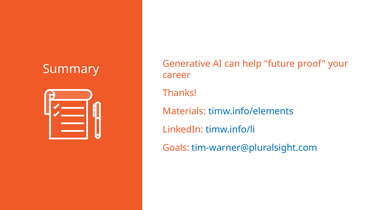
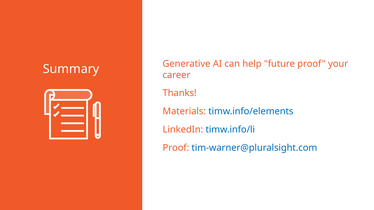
Goals: Goals -> Proof (176, 148)
